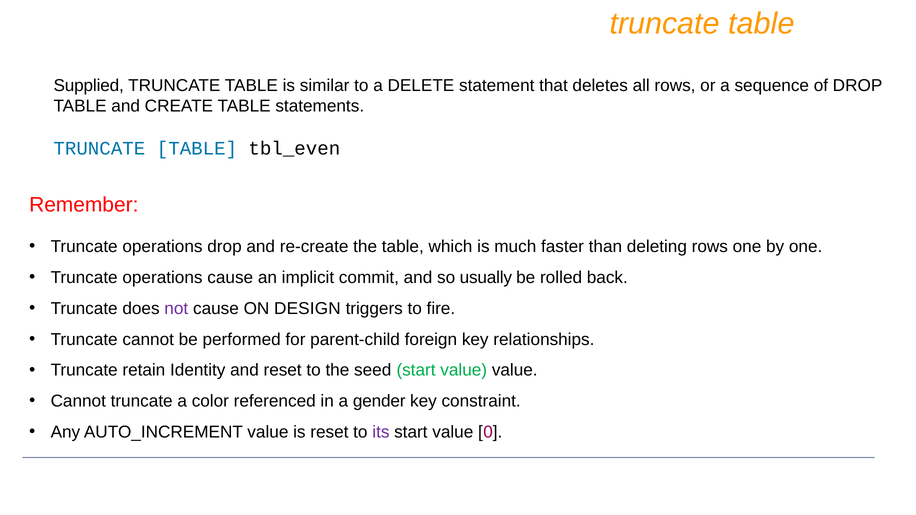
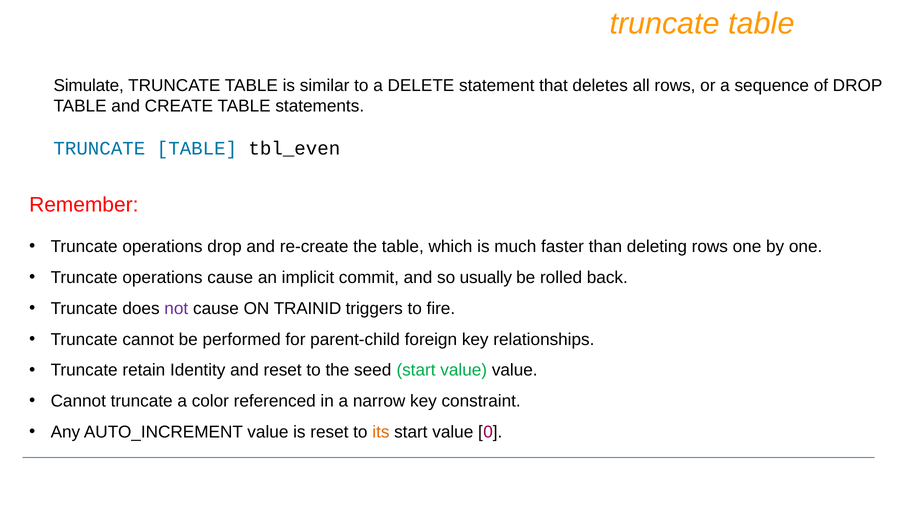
Supplied: Supplied -> Simulate (89, 86)
DESIGN: DESIGN -> TRAINID (308, 309)
gender: gender -> narrow (379, 401)
its colour: purple -> orange (381, 432)
